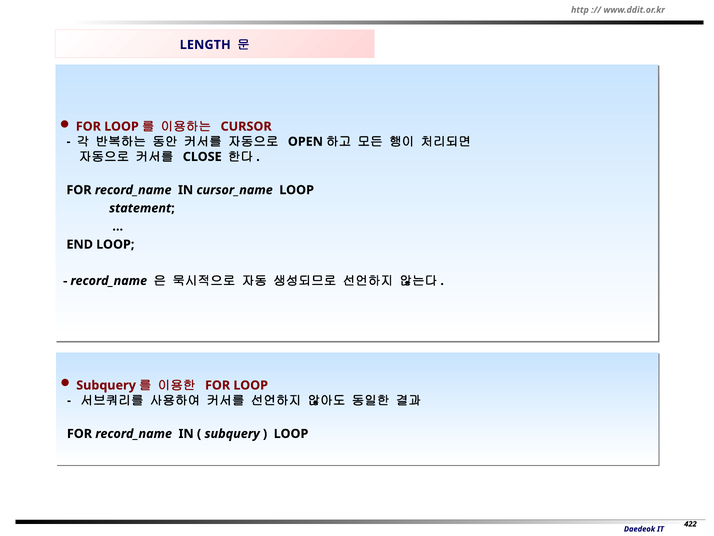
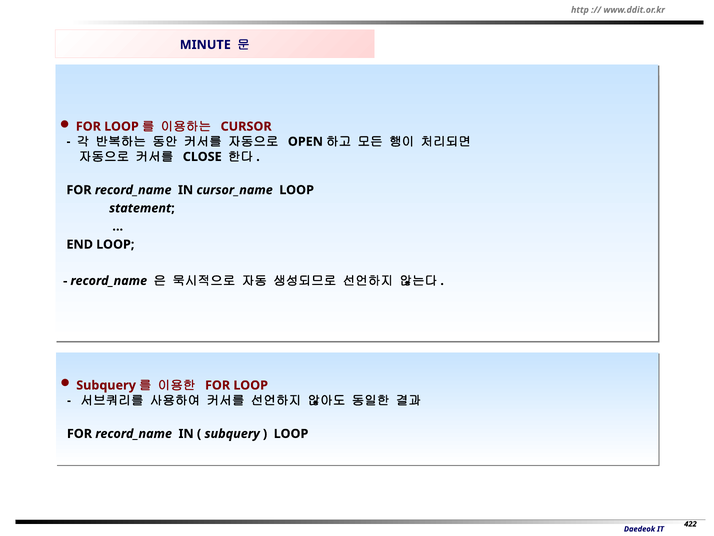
LENGTH: LENGTH -> MINUTE (205, 45)
